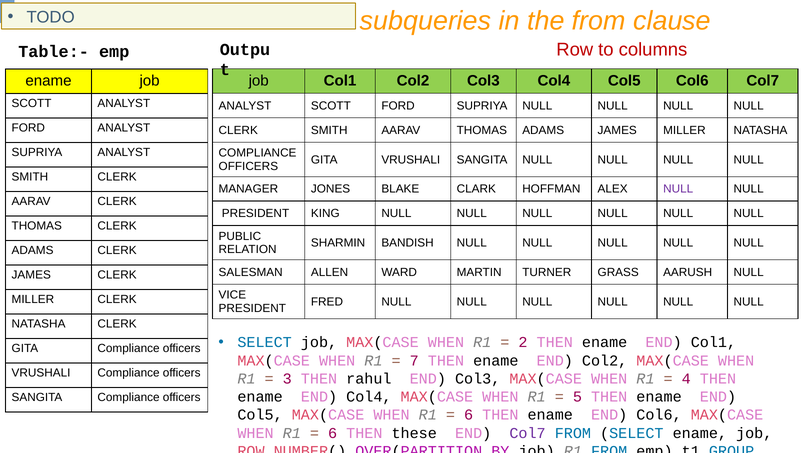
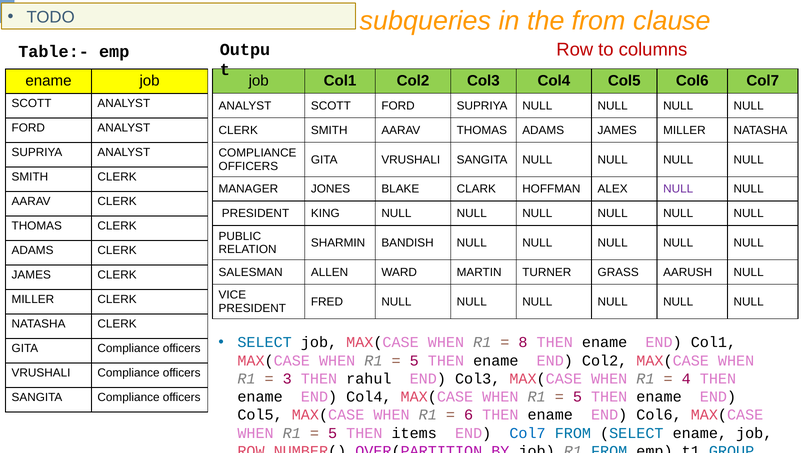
2: 2 -> 8 (523, 343)
7: 7 -> 5 (414, 361)
6: 6 -> 5 (333, 433)
these: these -> items (414, 433)
Col7 colour: purple -> blue (528, 433)
